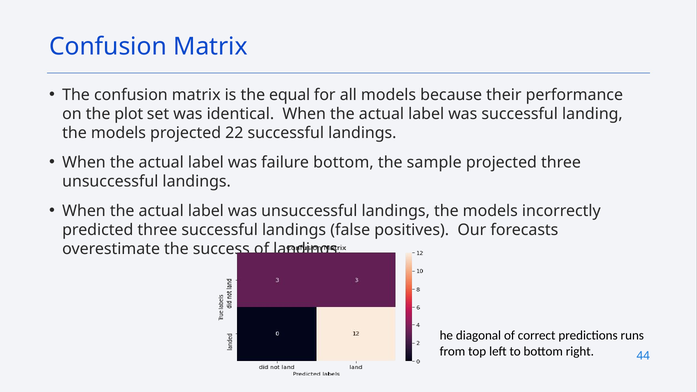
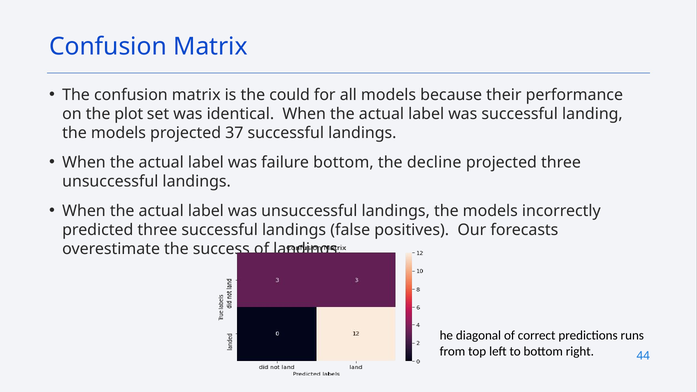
equal: equal -> could (290, 95)
22: 22 -> 37 (234, 133)
sample: sample -> decline (434, 163)
